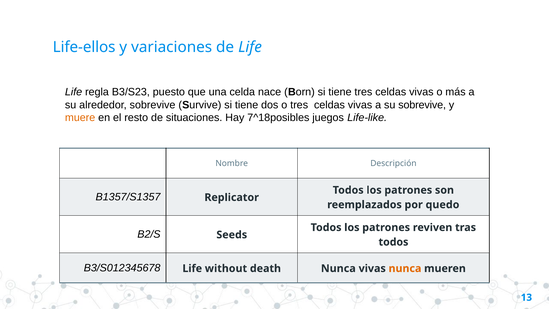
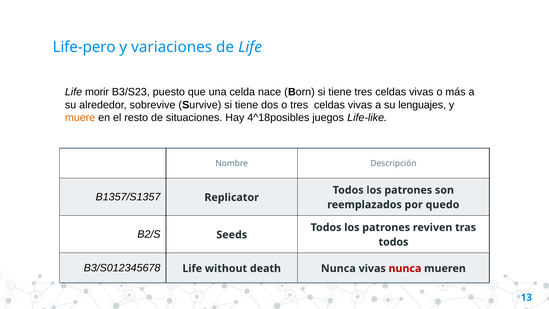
Life-ellos: Life-ellos -> Life-pero (84, 47)
regla: regla -> morir (97, 92)
su sobrevive: sobrevive -> lenguajes (422, 105)
7^18posibles: 7^18posibles -> 4^18posibles (278, 118)
nunca colour: orange -> red (405, 268)
